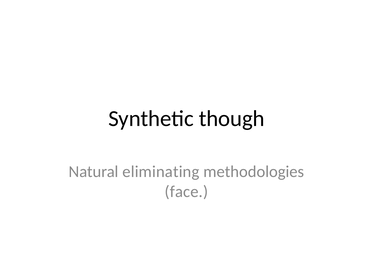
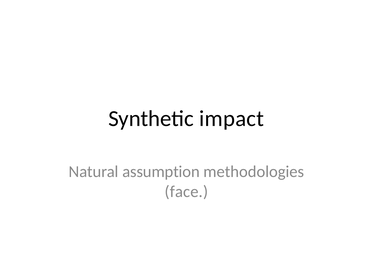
though: though -> impact (232, 118)
eliminating: eliminating -> assumption (161, 171)
